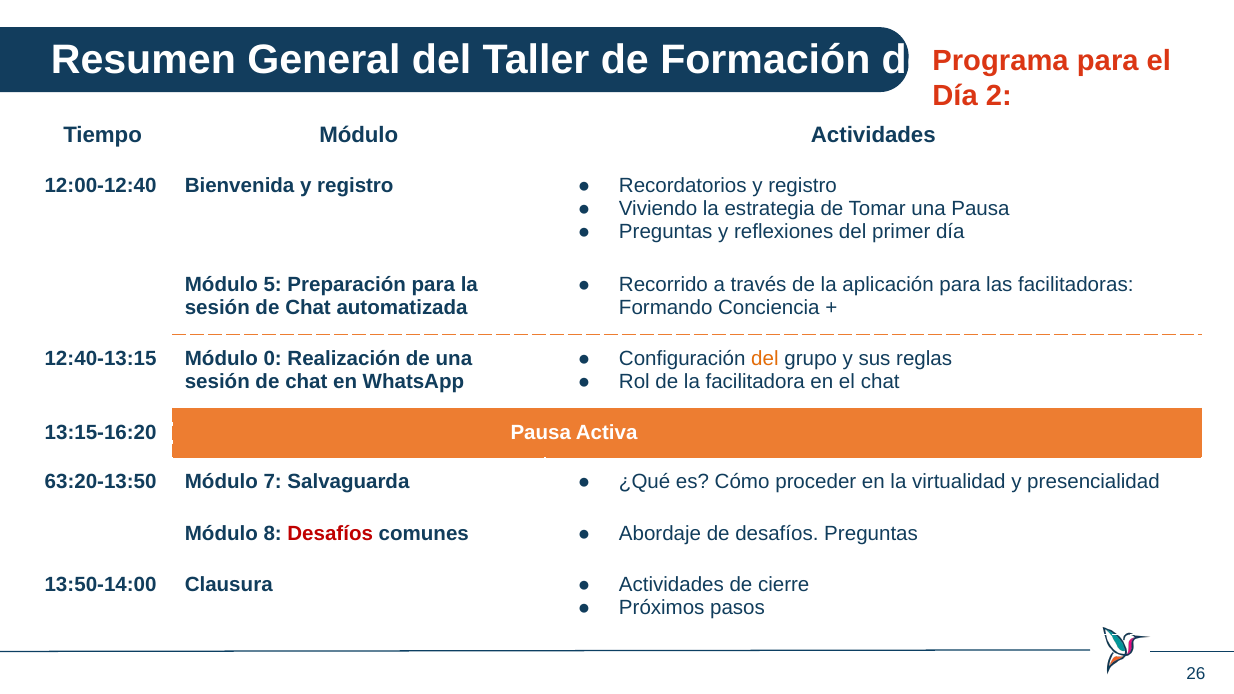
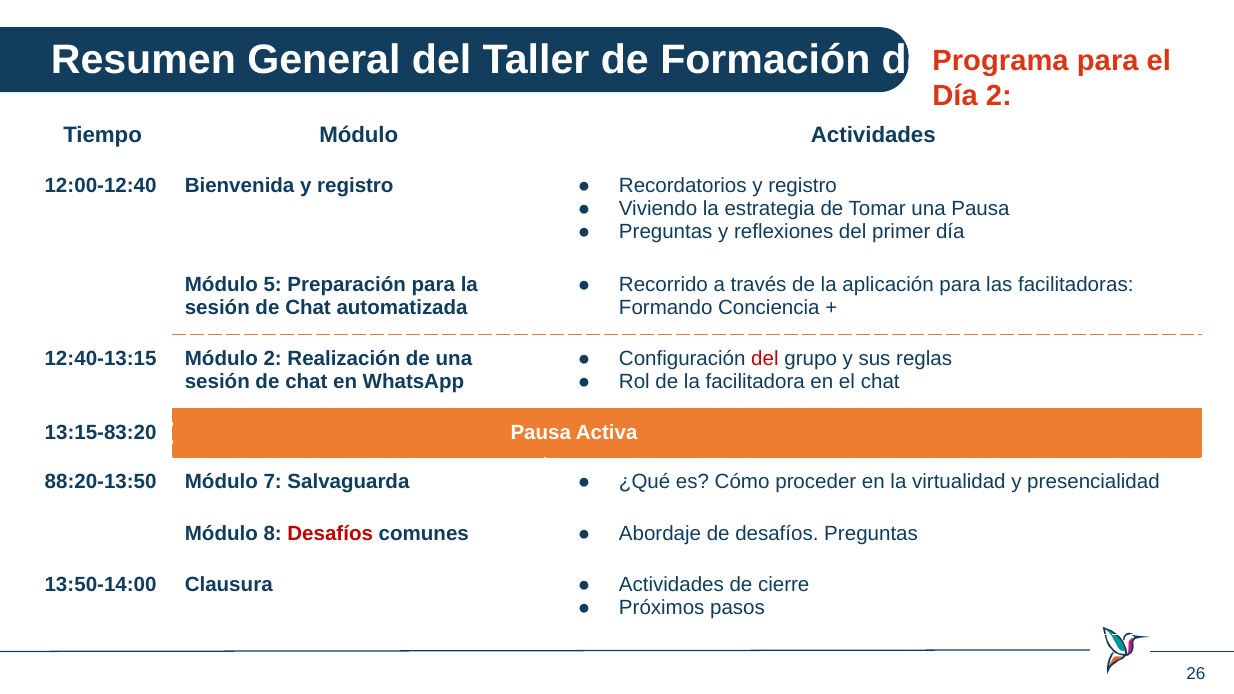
Módulo 0: 0 -> 2 (273, 359)
del colour: orange -> red (765, 359)
13:15-16:20: 13:15-16:20 -> 13:15-83:20 (101, 433)
63:20-13:50: 63:20-13:50 -> 88:20-13:50 (101, 482)
